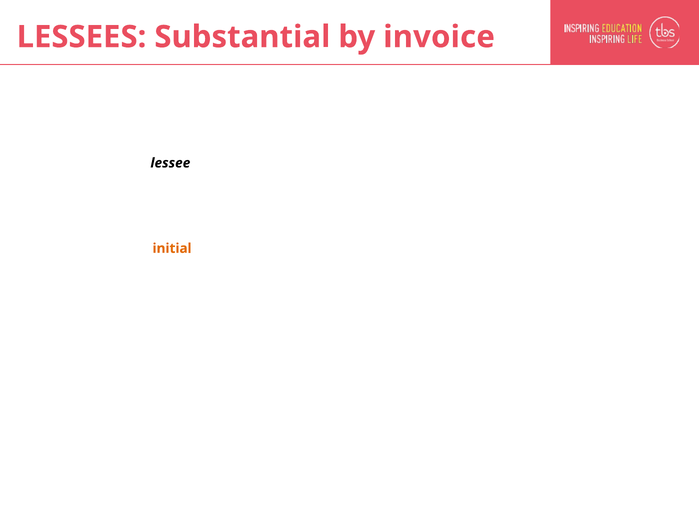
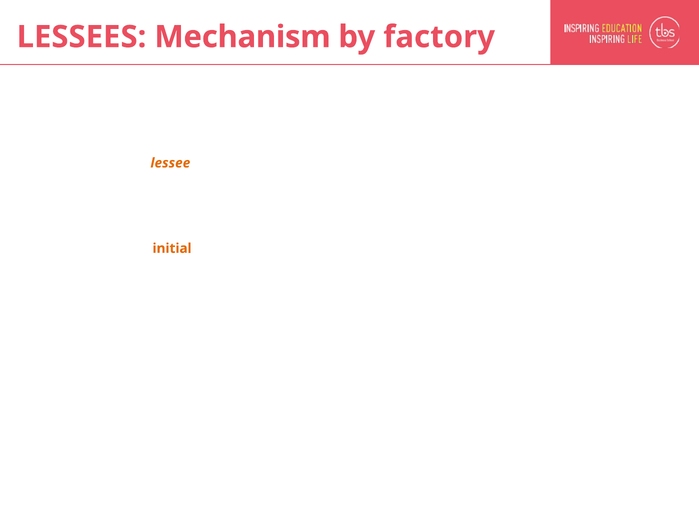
Substantial: Substantial -> Mechanism (243, 37)
invoice: invoice -> factory (439, 37)
lessee colour: black -> orange (170, 163)
